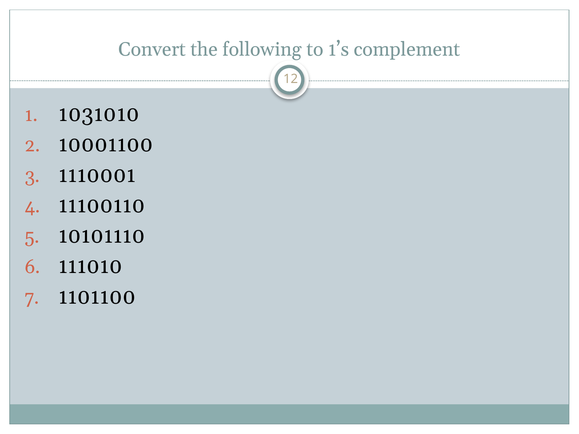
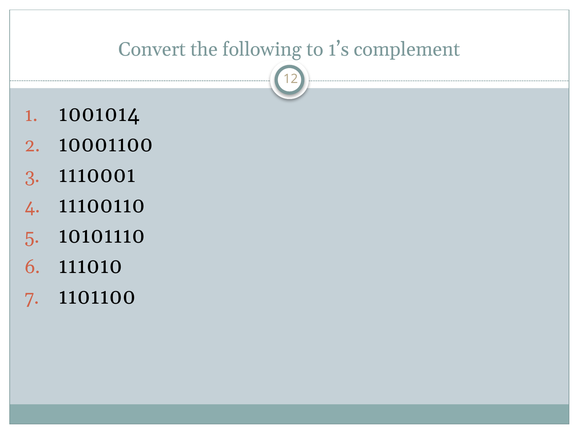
1031010: 1031010 -> 1001014 (99, 114)
